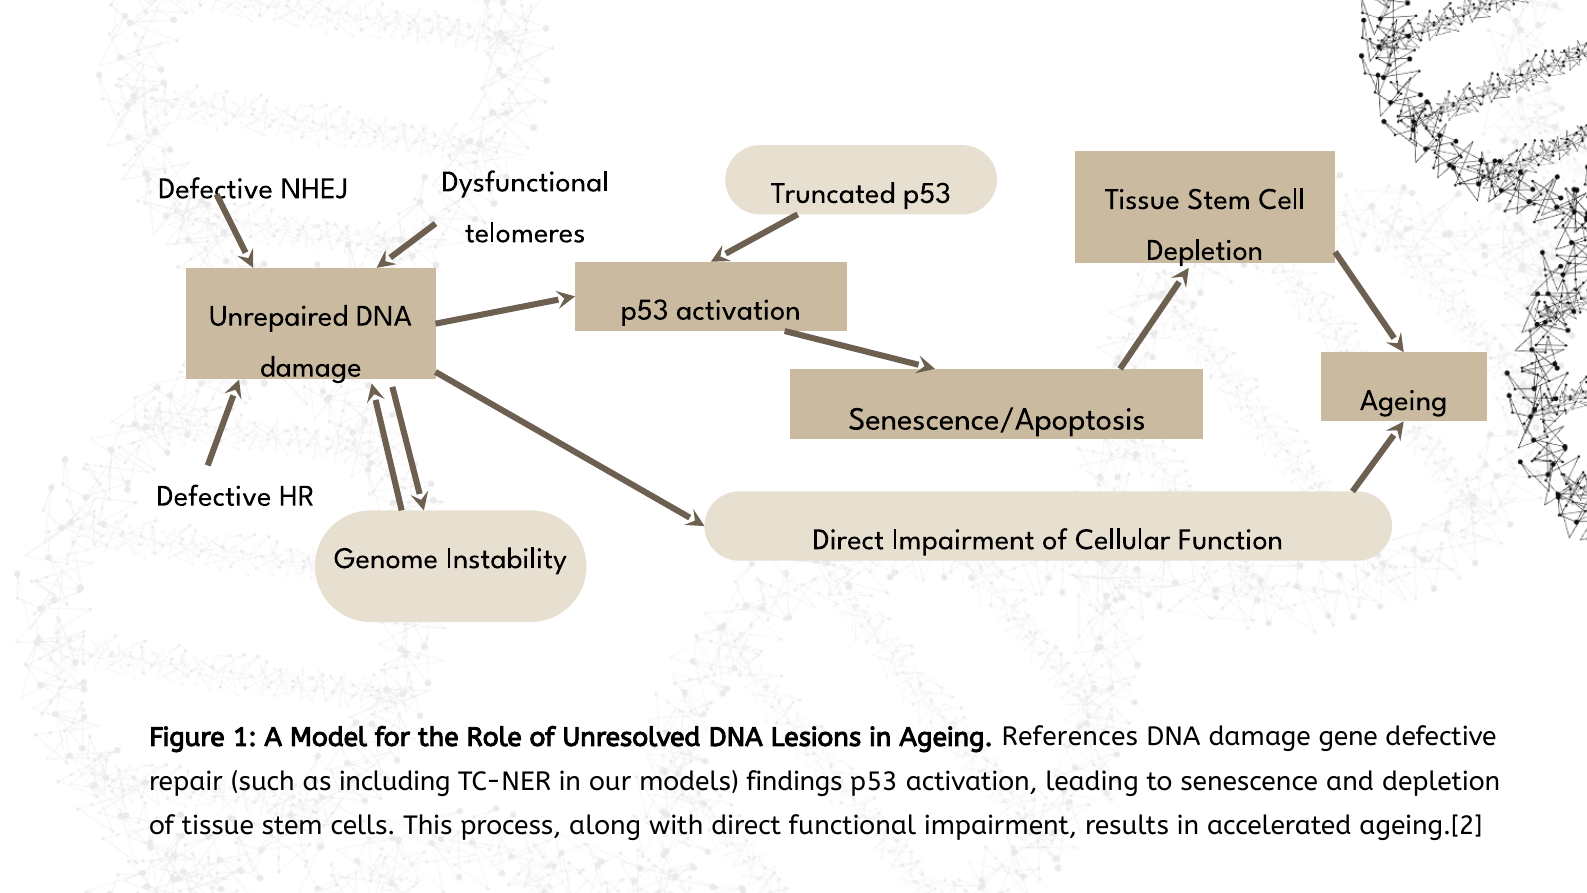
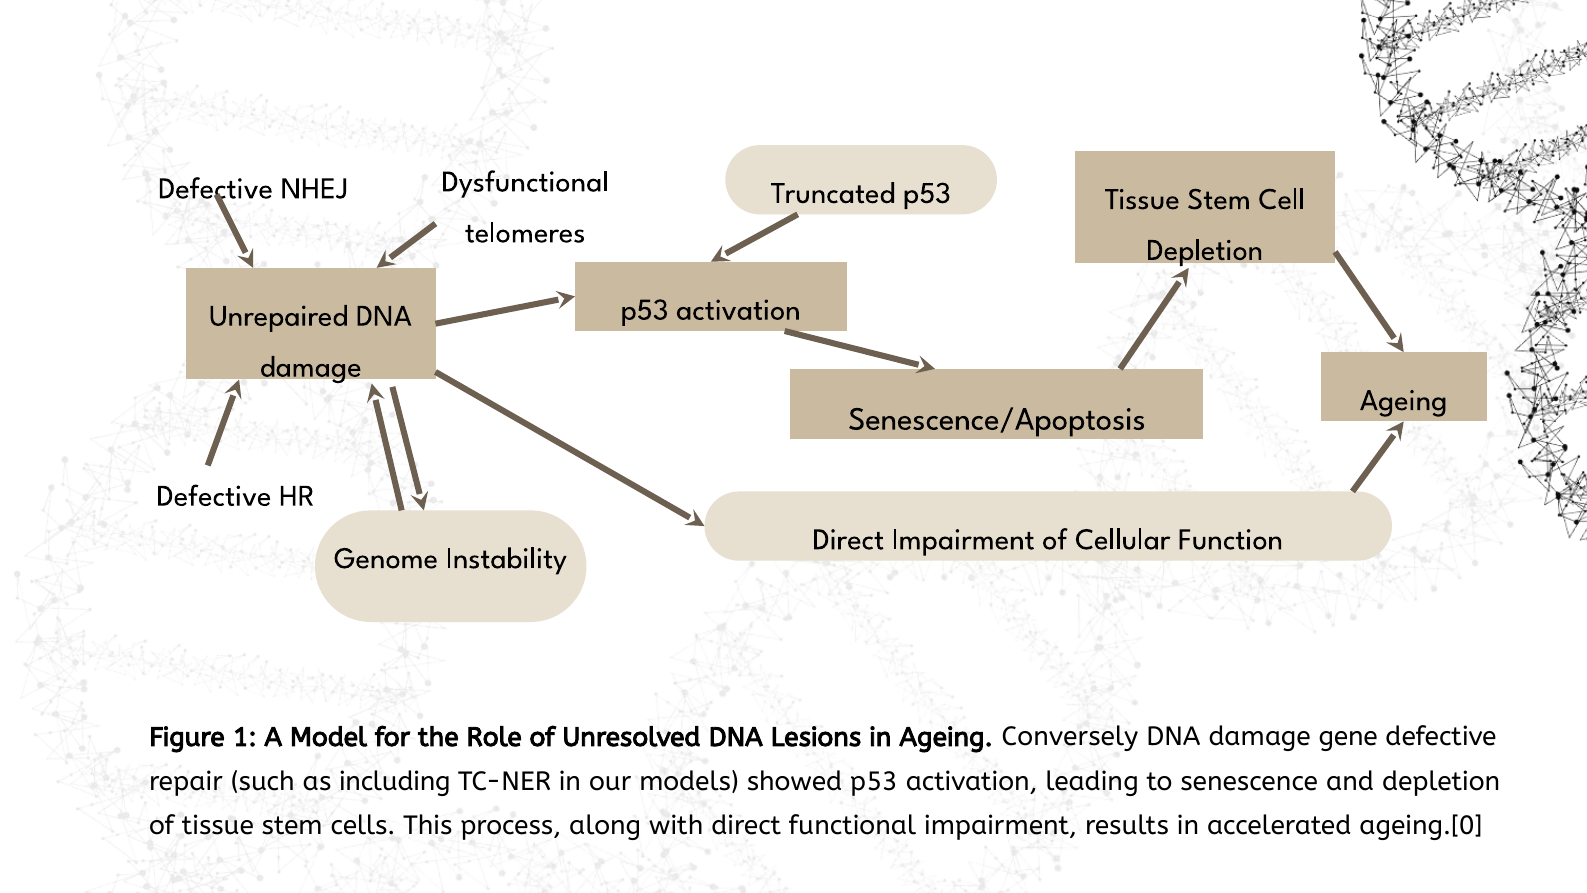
References: References -> Conversely (1070, 737)
findings: findings -> showed (795, 781)
ageing.[2: ageing.[2 -> ageing.[0 (1421, 826)
